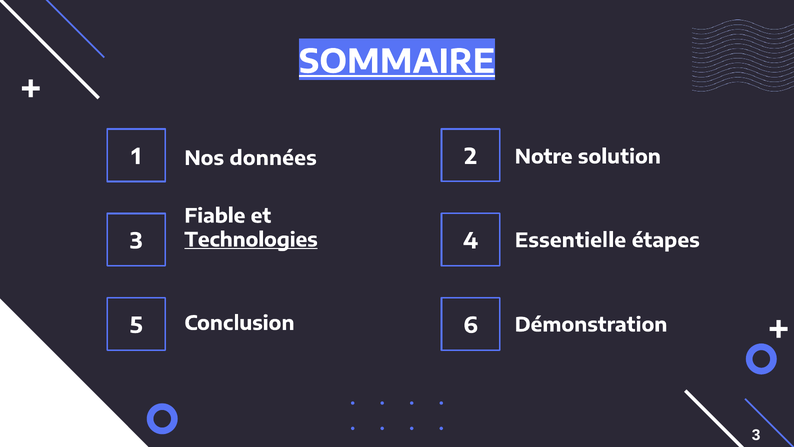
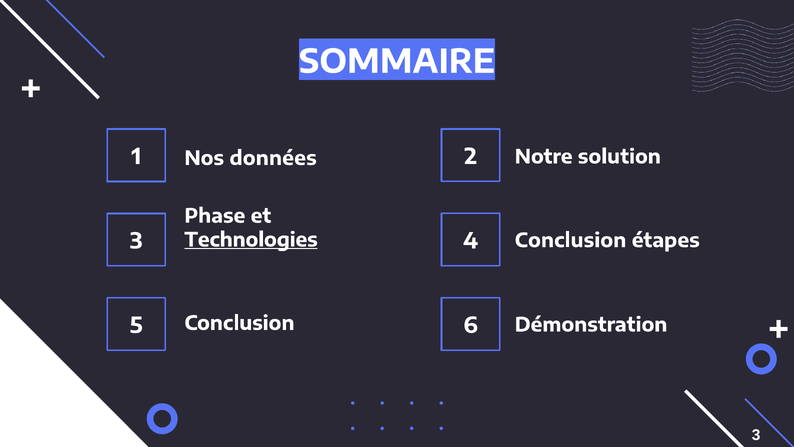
SOMMAIRE underline: present -> none (397, 62)
Fiable: Fiable -> Phase (215, 216)
Essentielle: Essentielle -> Conclusion (570, 240)
